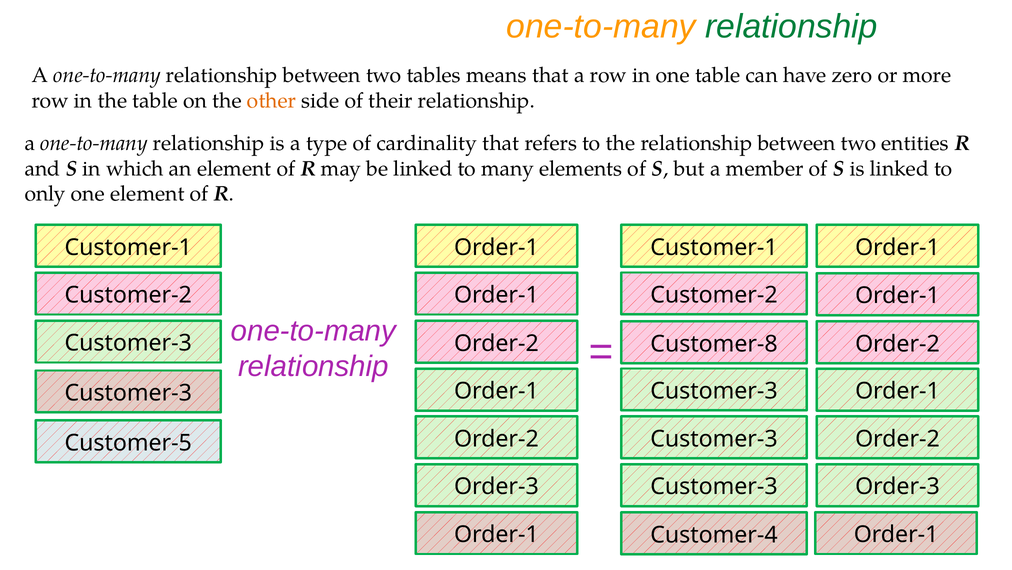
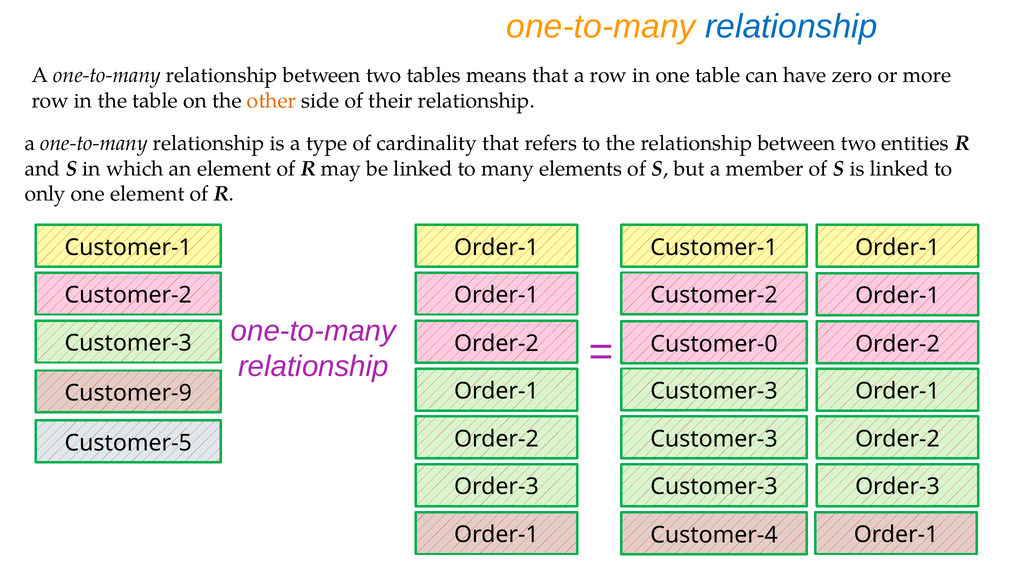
relationship colour: green -> blue (791, 26)
Customer-8: Customer-8 -> Customer-0 (714, 343)
Customer-3: Customer-3 -> Customer-9 (128, 393)
